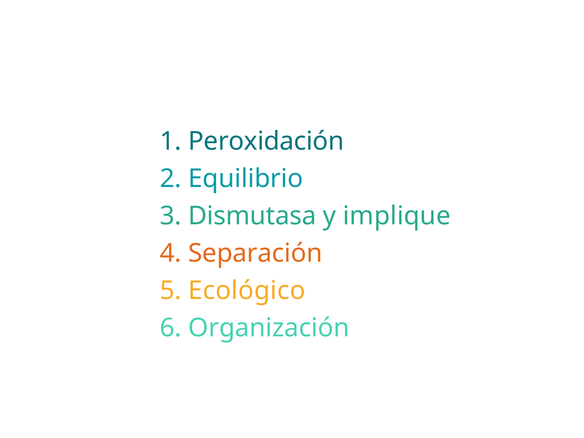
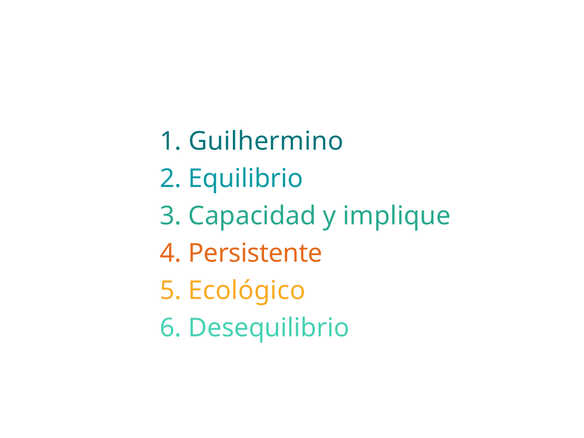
Peroxidación: Peroxidación -> Guilhermino (266, 141)
Dismutasa: Dismutasa -> Capacidad (252, 216)
Separación: Separación -> Persistente (255, 253)
Organización: Organización -> Desequilibrio (269, 328)
